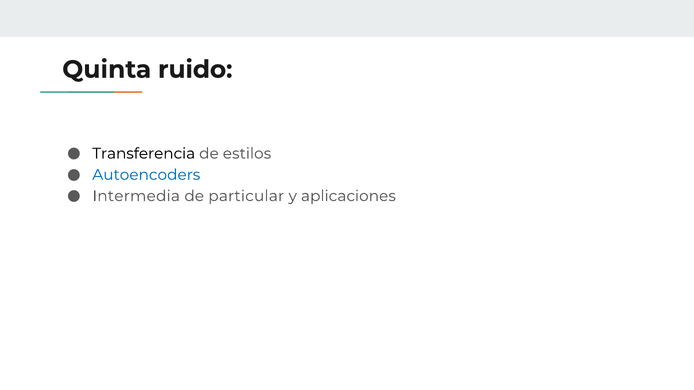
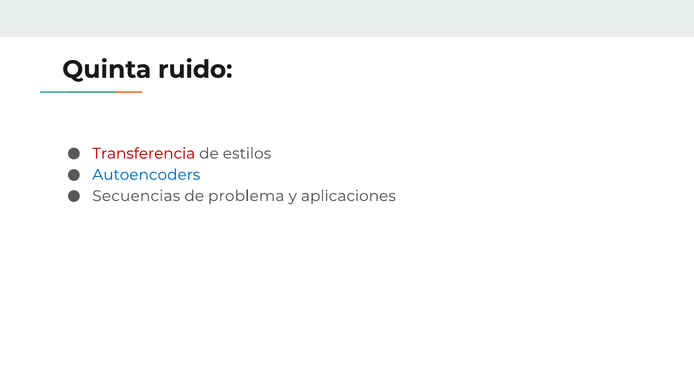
Transferencia colour: black -> red (144, 154)
Intermedia: Intermedia -> Secuencias (136, 196)
particular: particular -> problema (246, 196)
